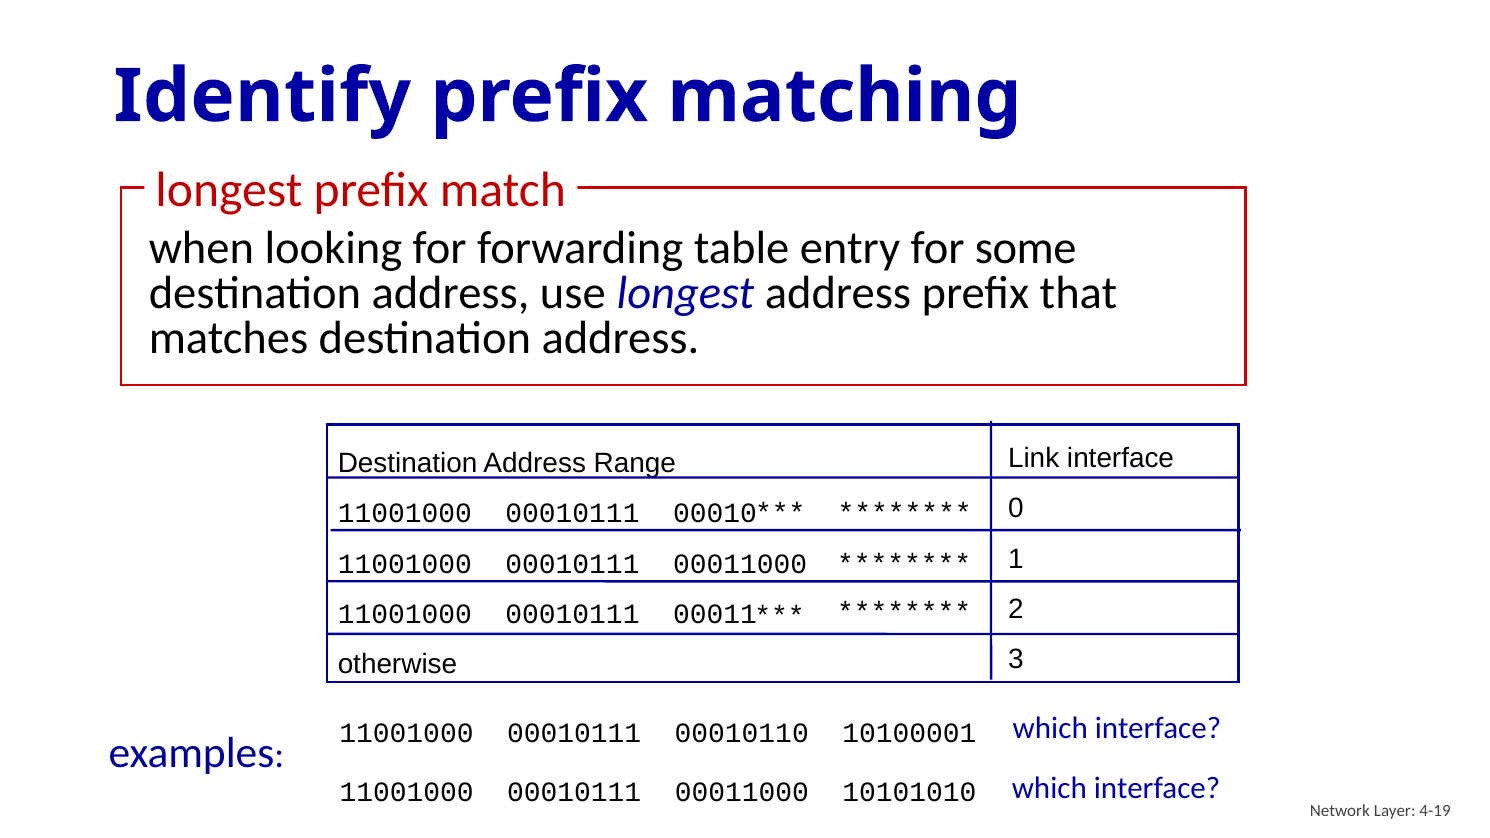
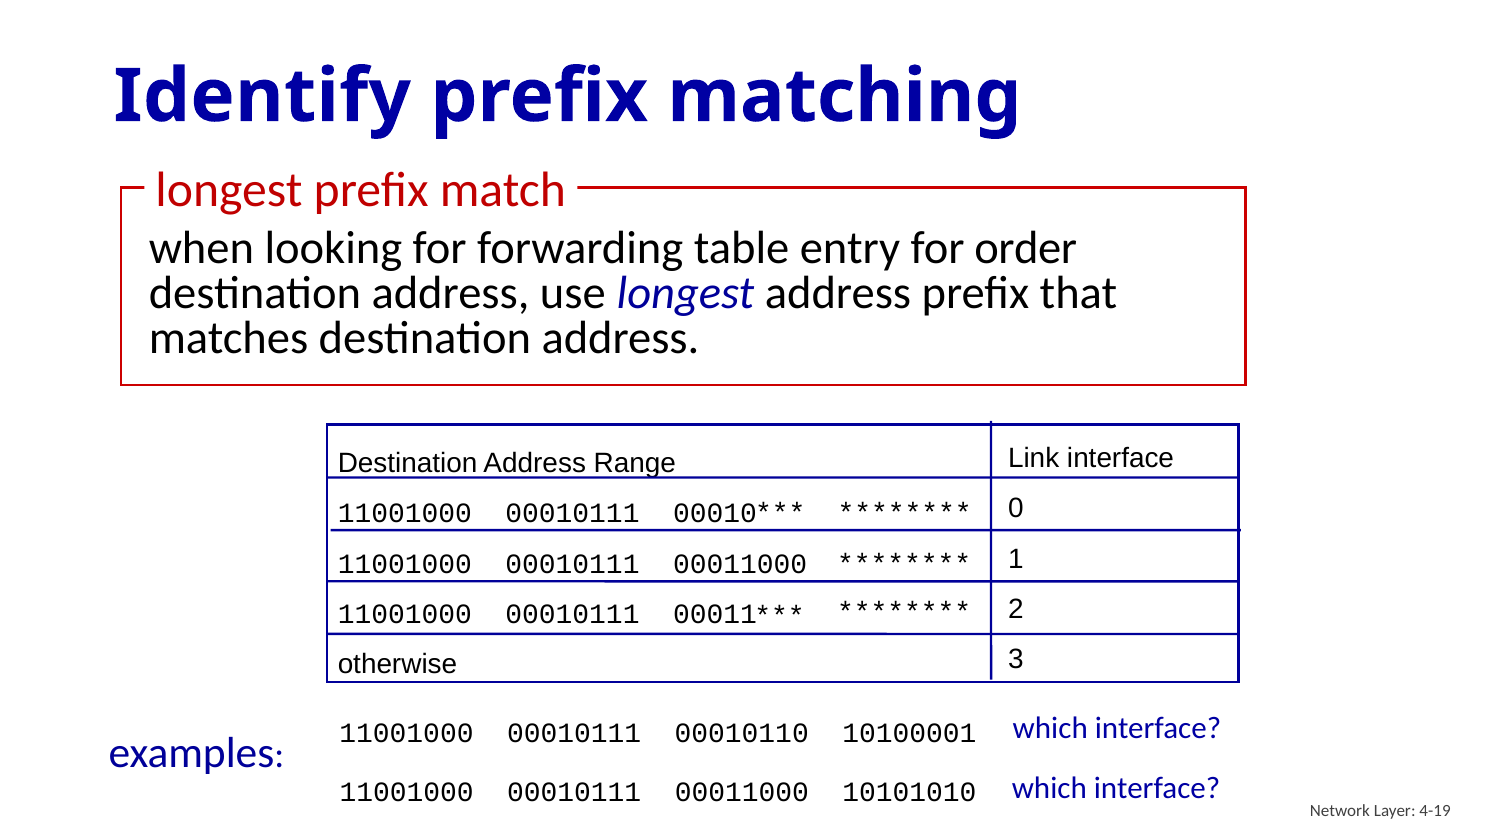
some: some -> order (1026, 249)
